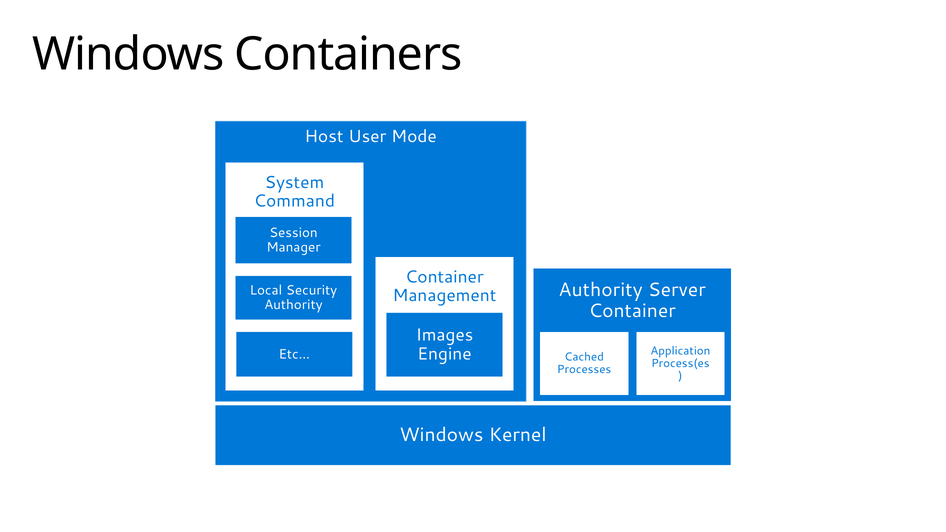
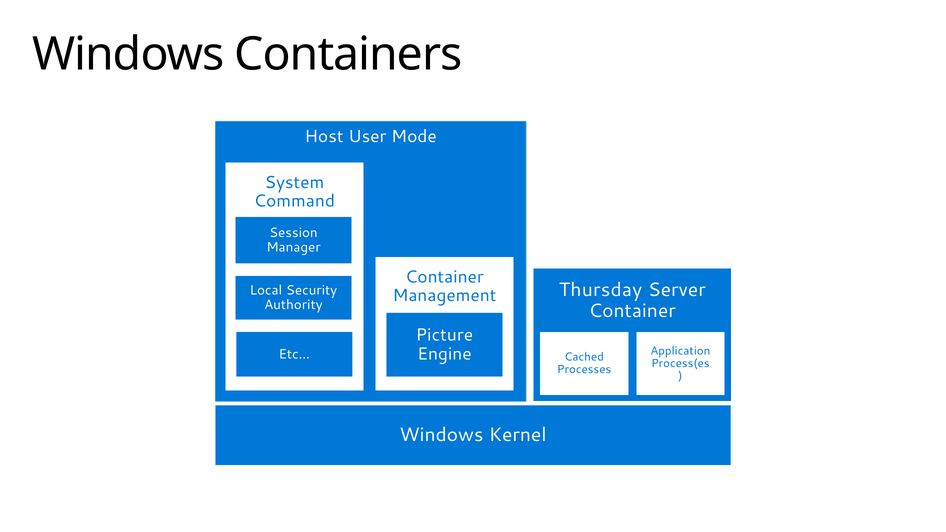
Authority: Authority -> Thursday (600, 290)
Images: Images -> Picture (444, 335)
